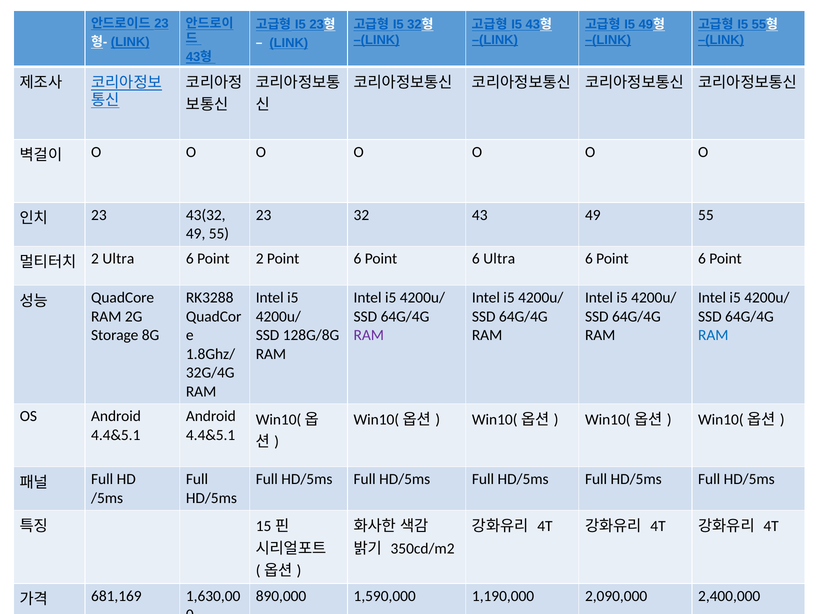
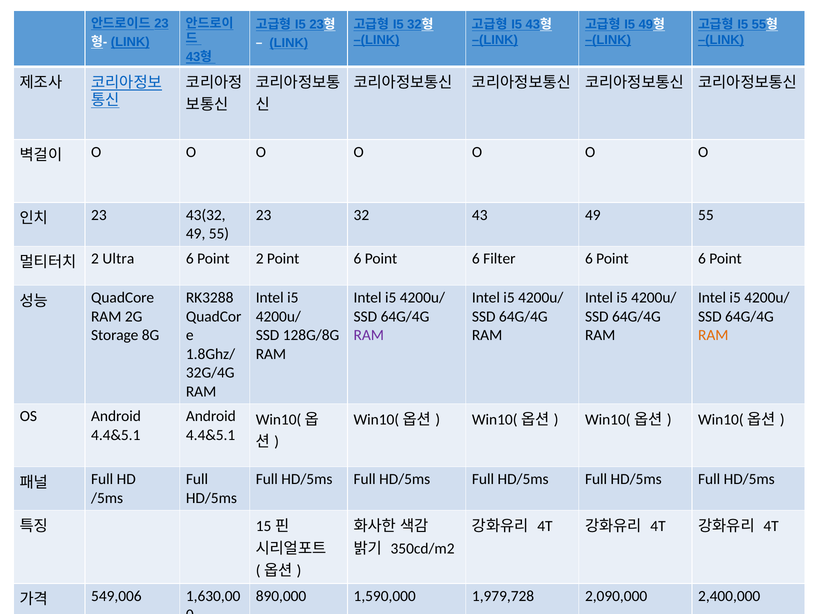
6 Ultra: Ultra -> Filter (499, 258)
RAM colour: blue -> orange (713, 335)
1,190,000: 1,190,000 -> 1,979,728 (503, 596)
681,169: 681,169 -> 549,006 (116, 596)
